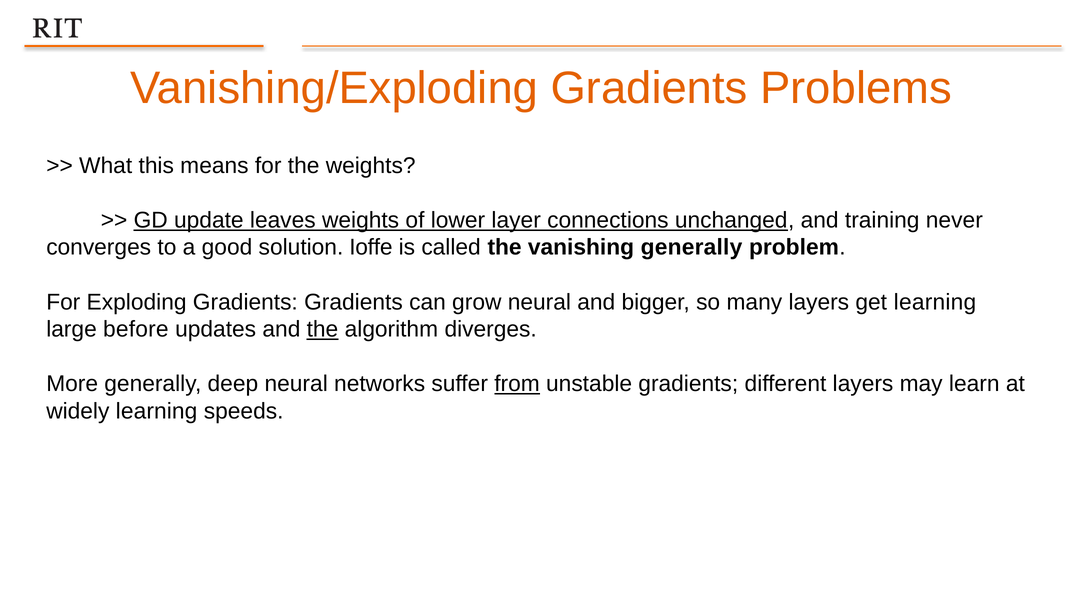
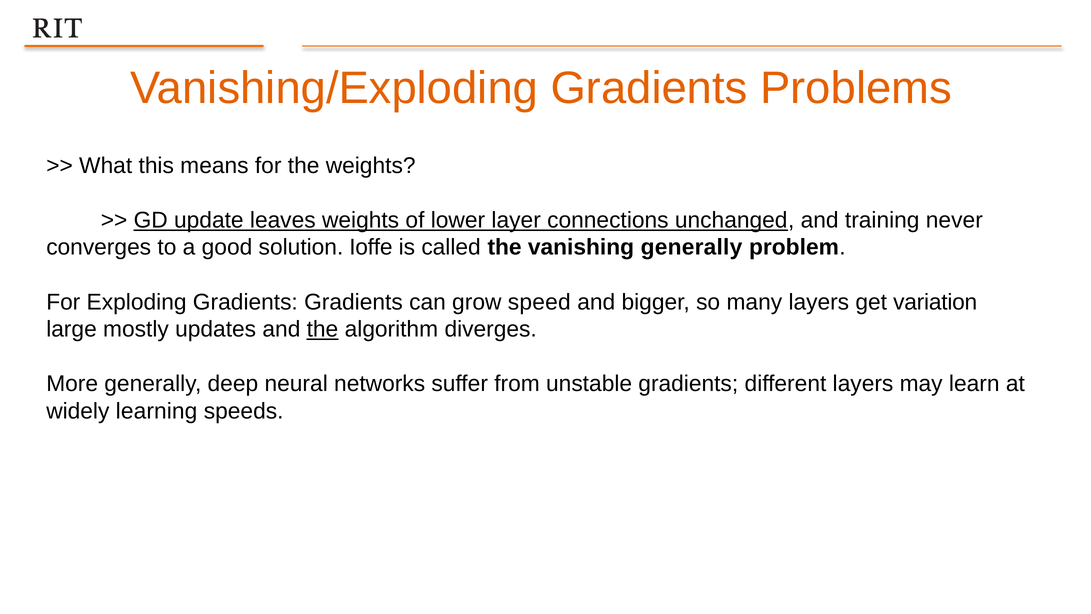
grow neural: neural -> speed (539, 302)
get learning: learning -> variation (935, 302)
before: before -> mostly (136, 329)
from underline: present -> none (517, 384)
